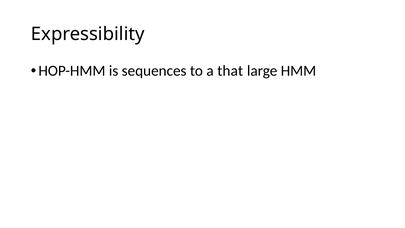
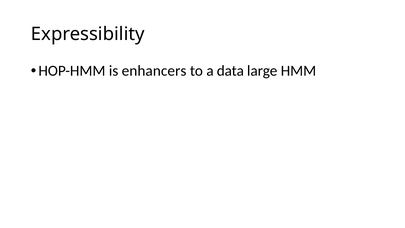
sequences: sequences -> enhancers (154, 71)
that: that -> data (230, 71)
